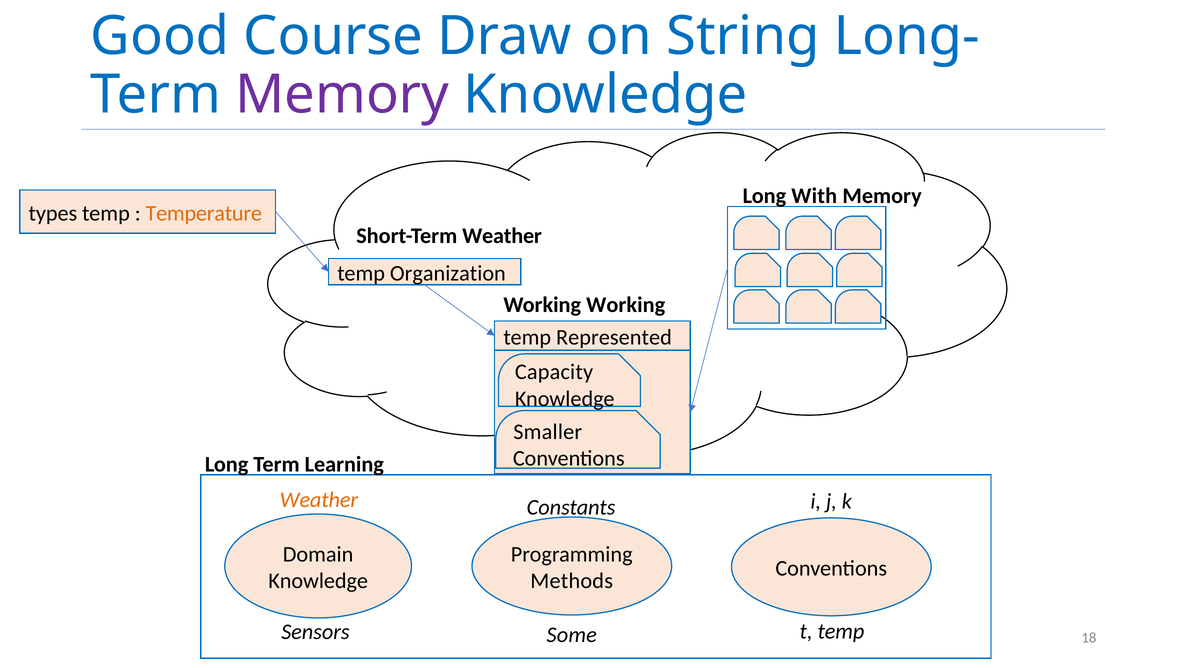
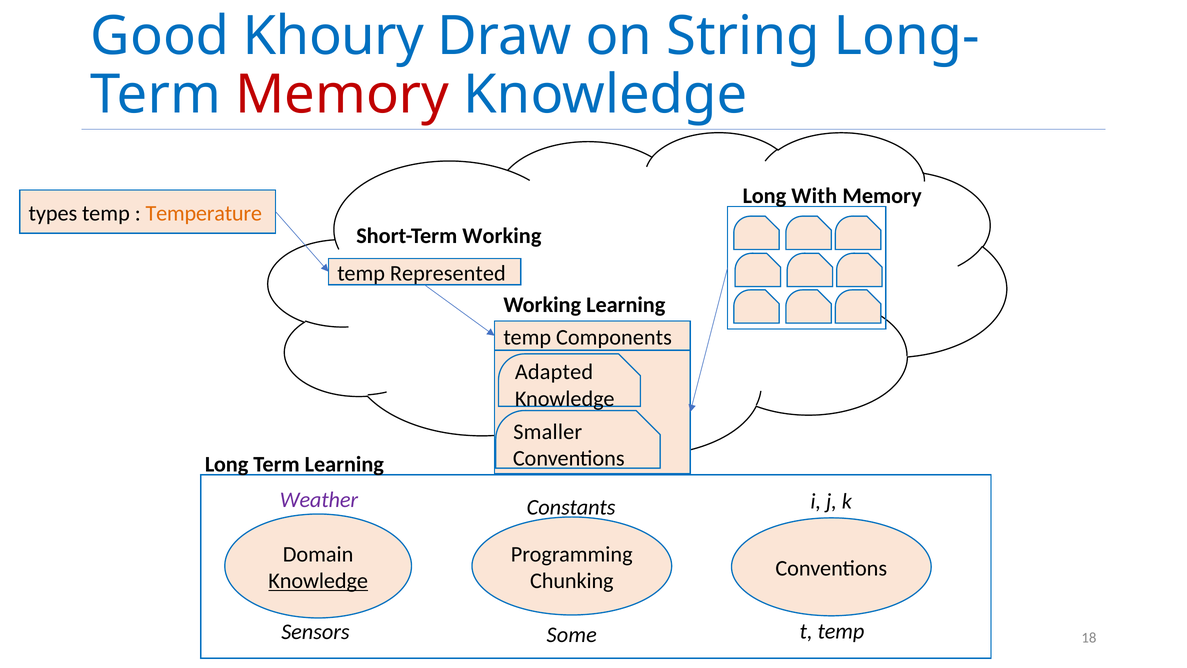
Course: Course -> Khoury (333, 36)
Memory colour: purple -> red (342, 95)
Short-Term Weather: Weather -> Working (502, 236)
Organization: Organization -> Represented (448, 273)
Working Working: Working -> Learning (626, 305)
Represented: Represented -> Components (614, 337)
Capacity: Capacity -> Adapted (554, 372)
Weather colour: orange -> purple (319, 500)
Knowledge underline: none -> present (318, 581)
Methods: Methods -> Chunking (572, 581)
